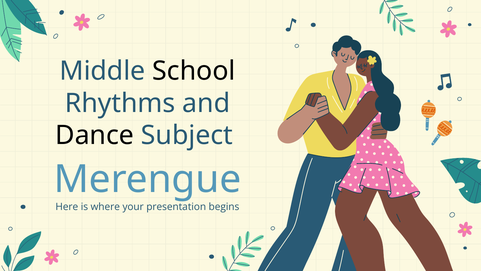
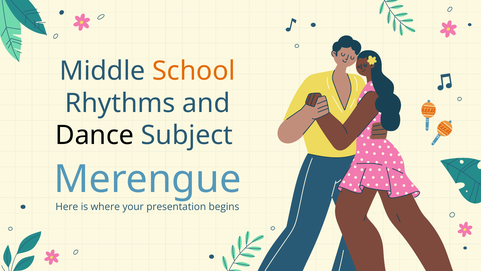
School colour: black -> orange (194, 71)
